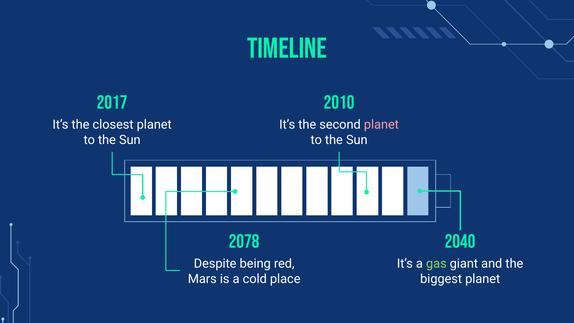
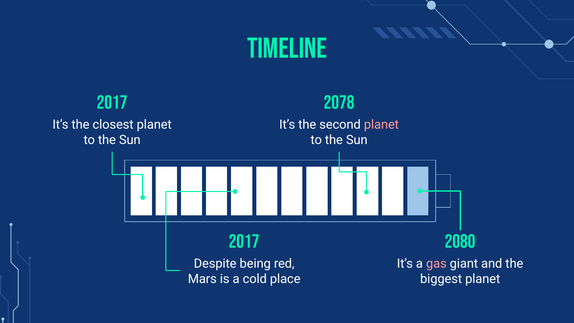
2010: 2010 -> 2078 (339, 102)
2078: 2078 -> 2017 (244, 241)
2040: 2040 -> 2080 (460, 241)
gas colour: light green -> pink (436, 264)
